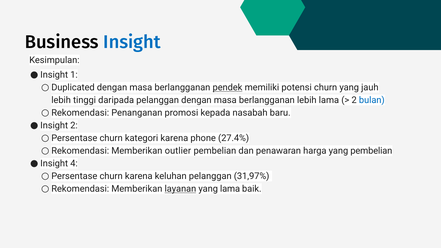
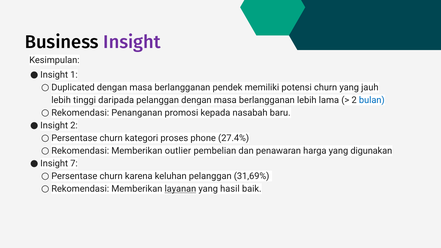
Insight colour: blue -> purple (132, 42)
pendek underline: present -> none (228, 88)
kategori karena: karena -> proses (174, 138)
yang pembelian: pembelian -> digunakan (371, 151)
4: 4 -> 7 (74, 164)
31,97%: 31,97% -> 31,69% (252, 176)
yang lama: lama -> hasil (230, 189)
